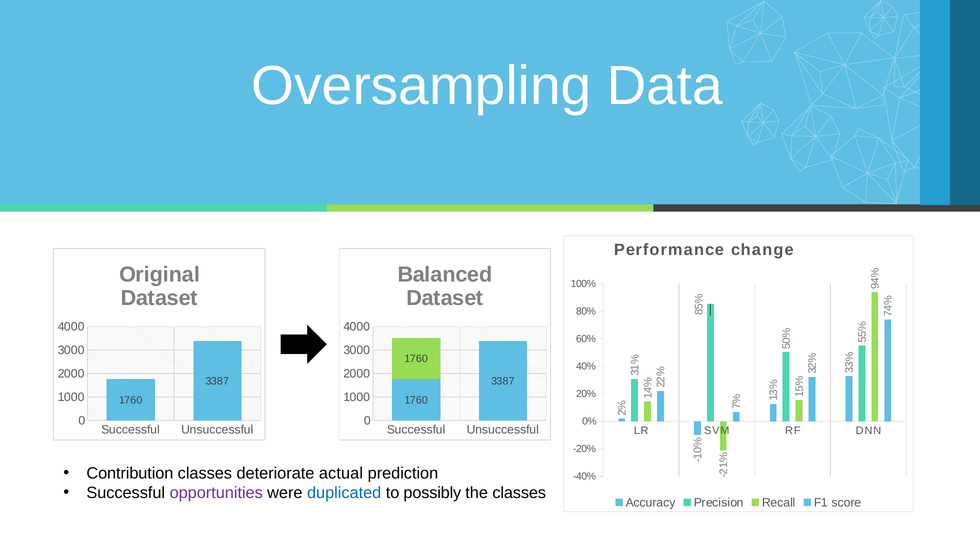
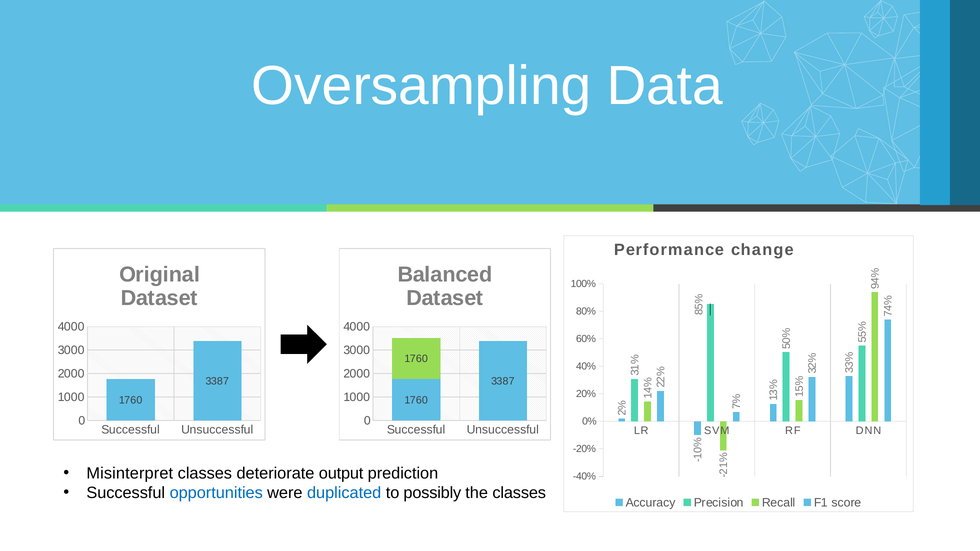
Contribution: Contribution -> Misinterpret (130, 474)
actual: actual -> output (341, 474)
opportunities colour: purple -> blue (216, 493)
